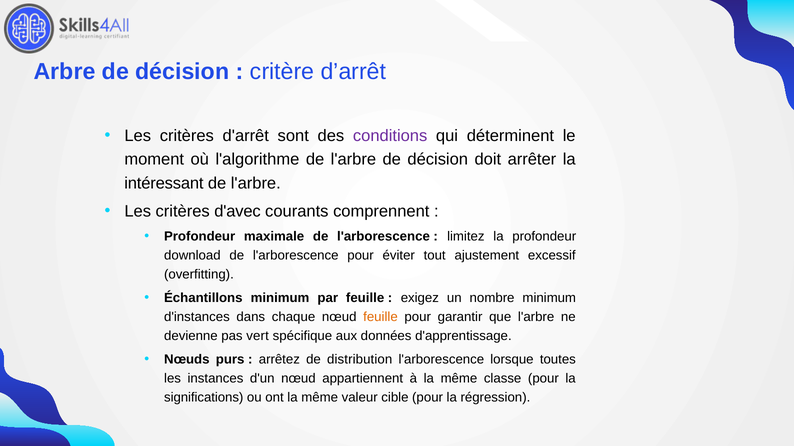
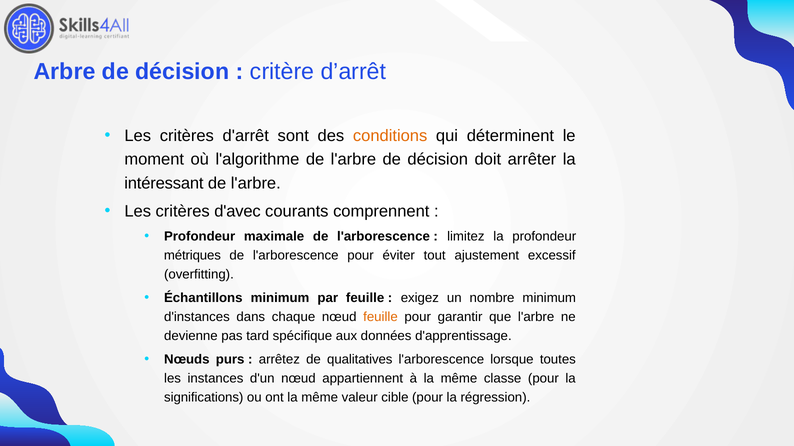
conditions colour: purple -> orange (390, 136)
download: download -> métriques (192, 256)
vert: vert -> tard (258, 336)
distribution: distribution -> qualitatives (360, 360)
